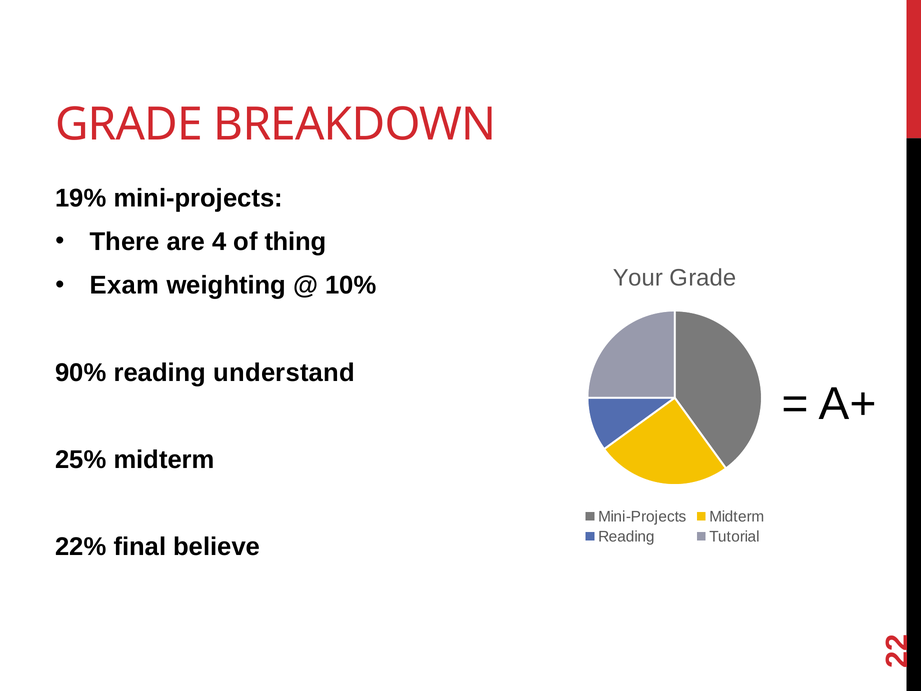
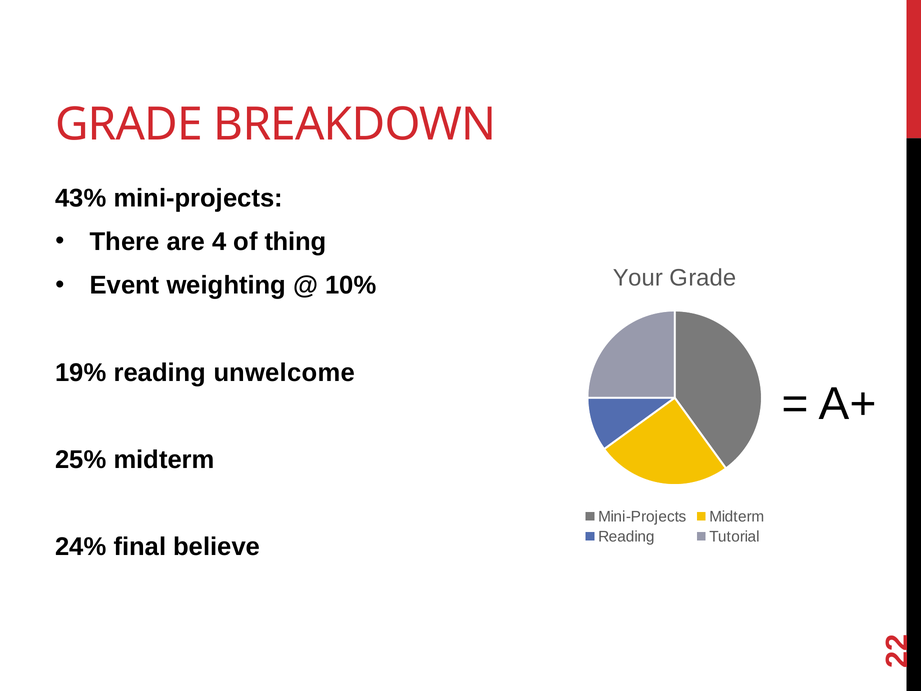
19%: 19% -> 43% (81, 198)
Exam: Exam -> Event (125, 285)
90%: 90% -> 19% (81, 372)
understand: understand -> unwelcome (284, 372)
22%: 22% -> 24% (81, 547)
